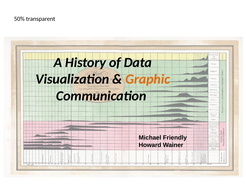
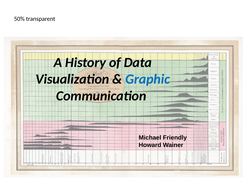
Graphic colour: orange -> blue (148, 79)
